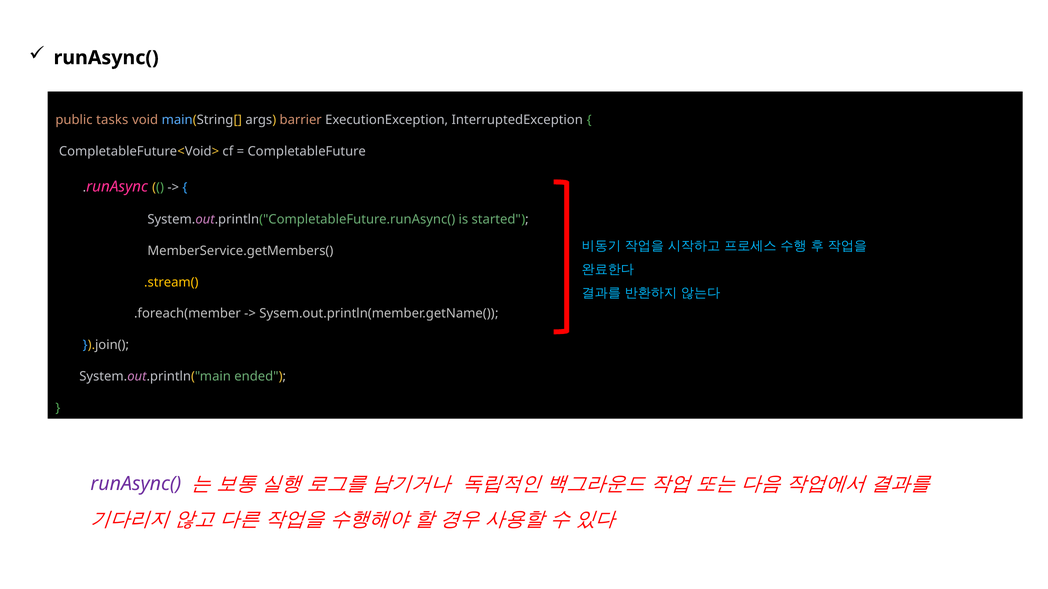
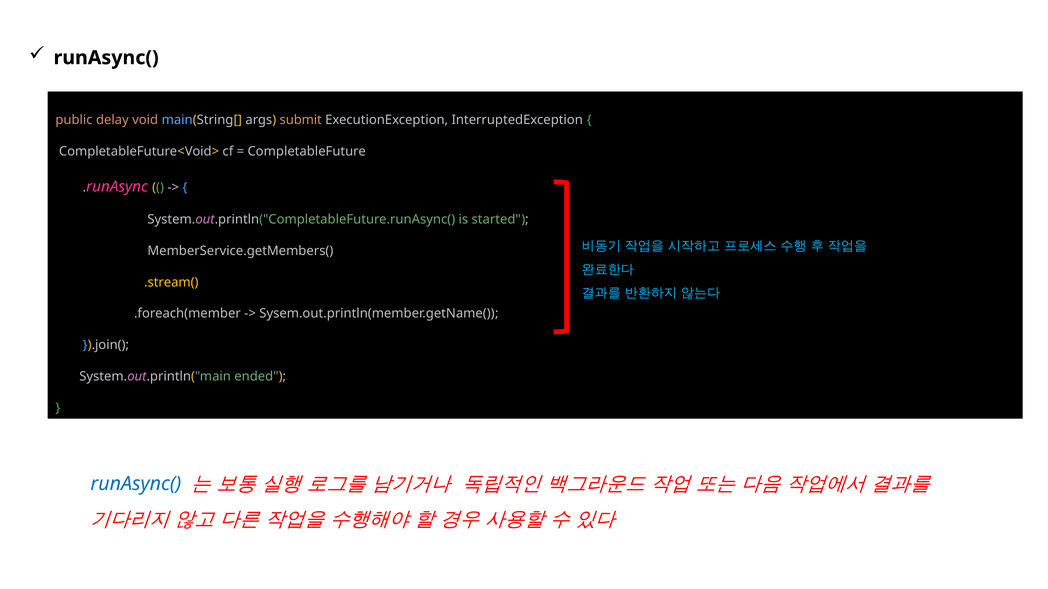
tasks: tasks -> delay (112, 120)
barrier: barrier -> submit (301, 120)
runAsync( colour: purple -> blue (136, 484)
